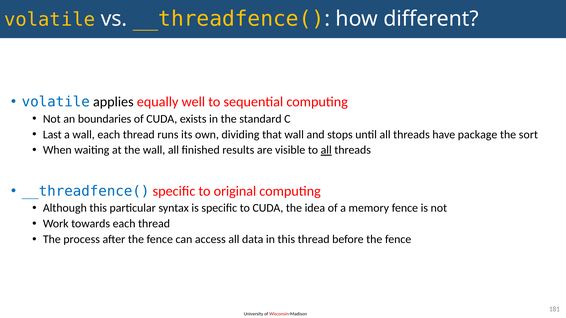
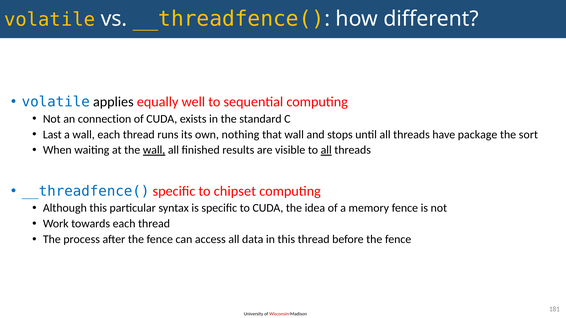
boundaries: boundaries -> connection (105, 119)
dividing: dividing -> nothing (240, 135)
wall underline: none -> present (154, 150)
original: original -> chipset (235, 191)
